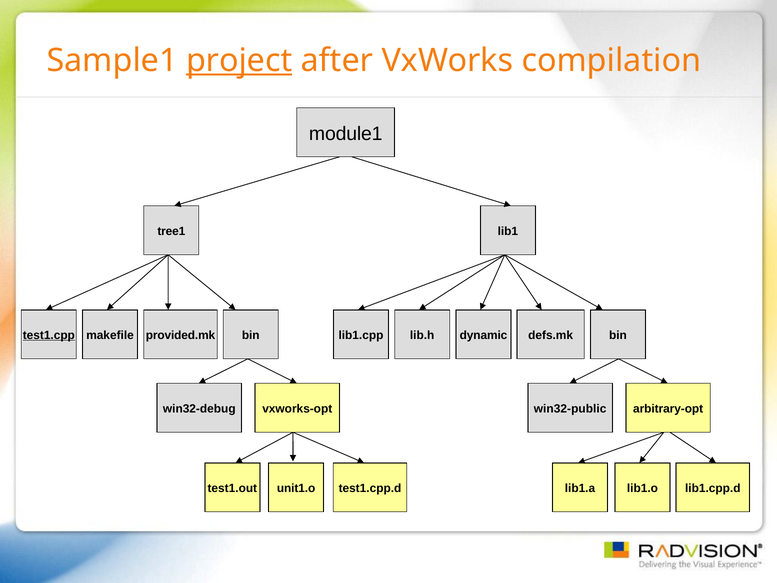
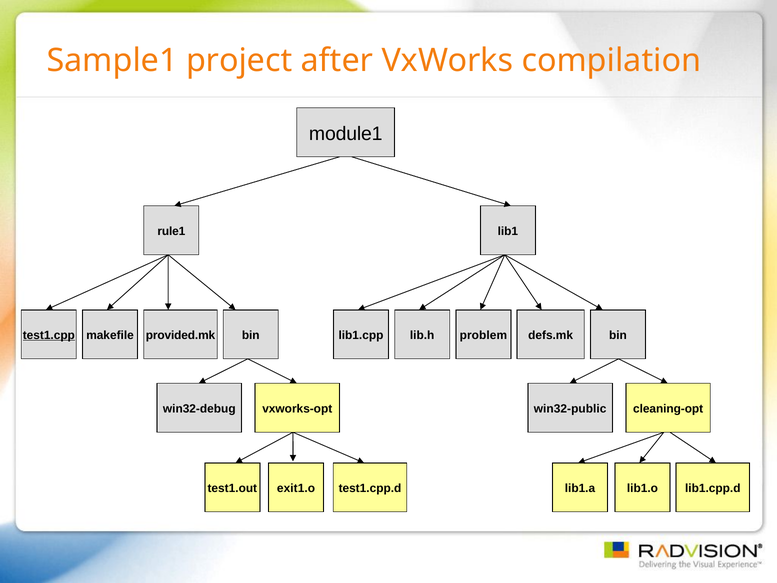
project underline: present -> none (239, 61)
tree1: tree1 -> rule1 (171, 231)
dynamic: dynamic -> problem (483, 335)
arbitrary-opt: arbitrary-opt -> cleaning-opt (668, 408)
unit1.o: unit1.o -> exit1.o (296, 488)
